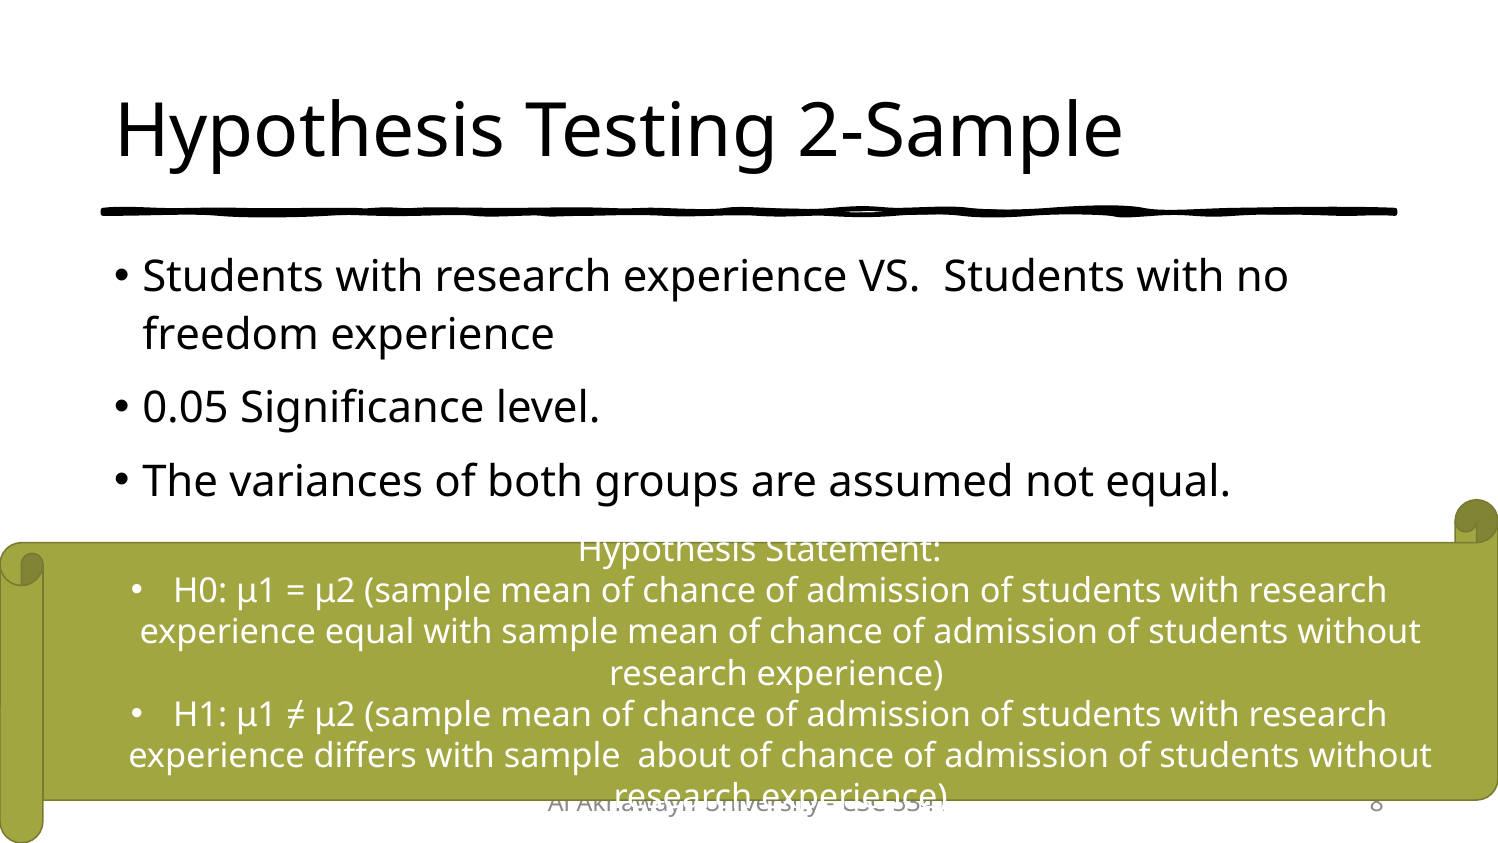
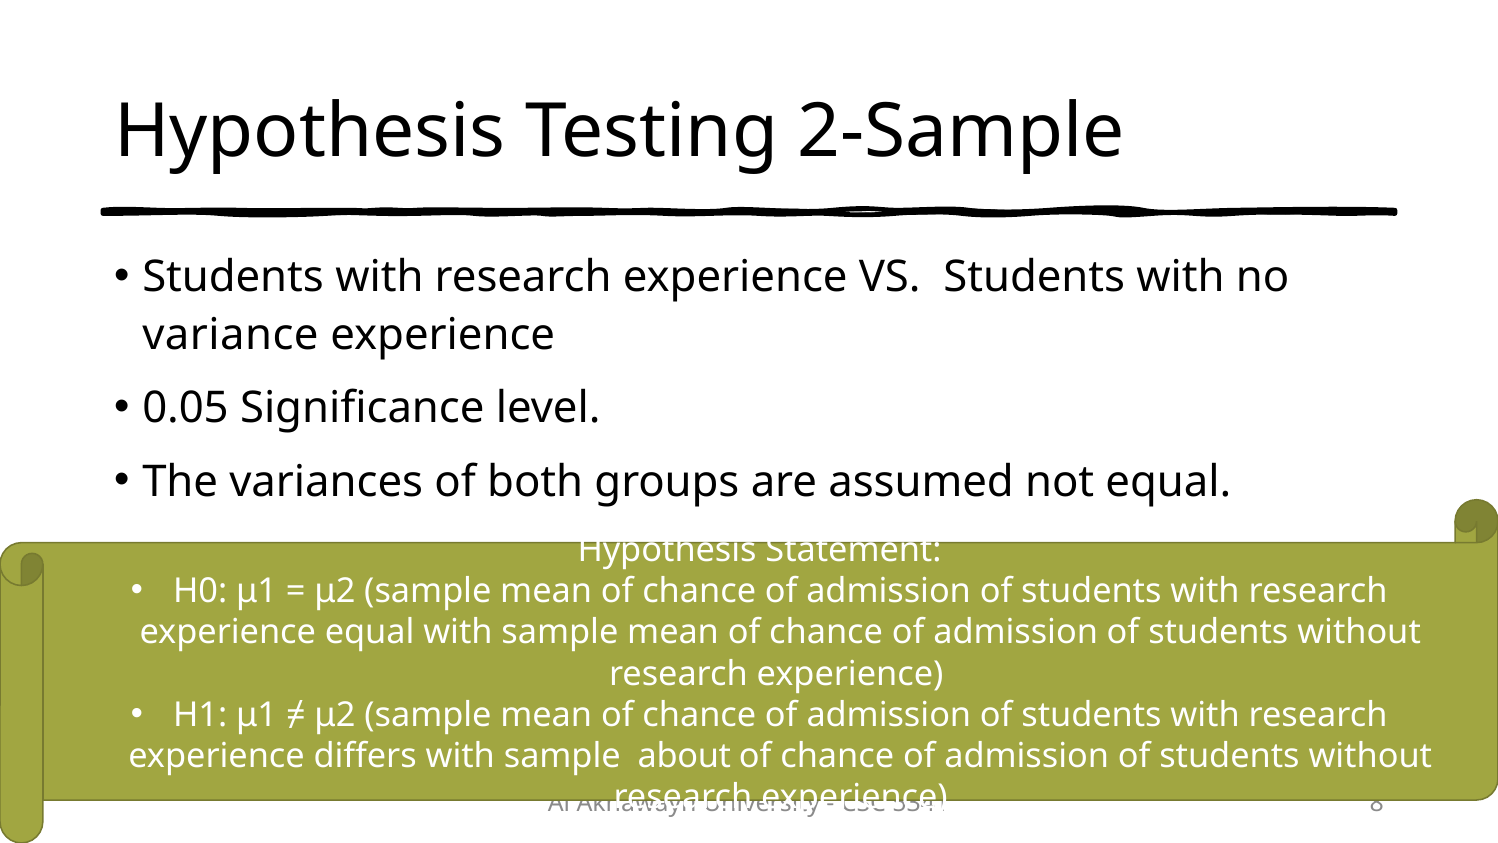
freedom: freedom -> variance (230, 335)
